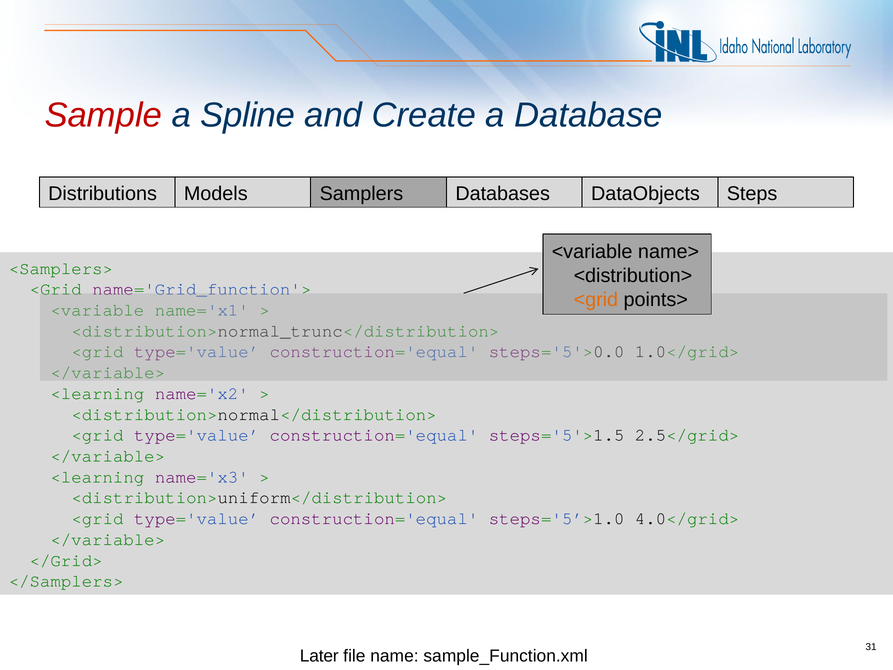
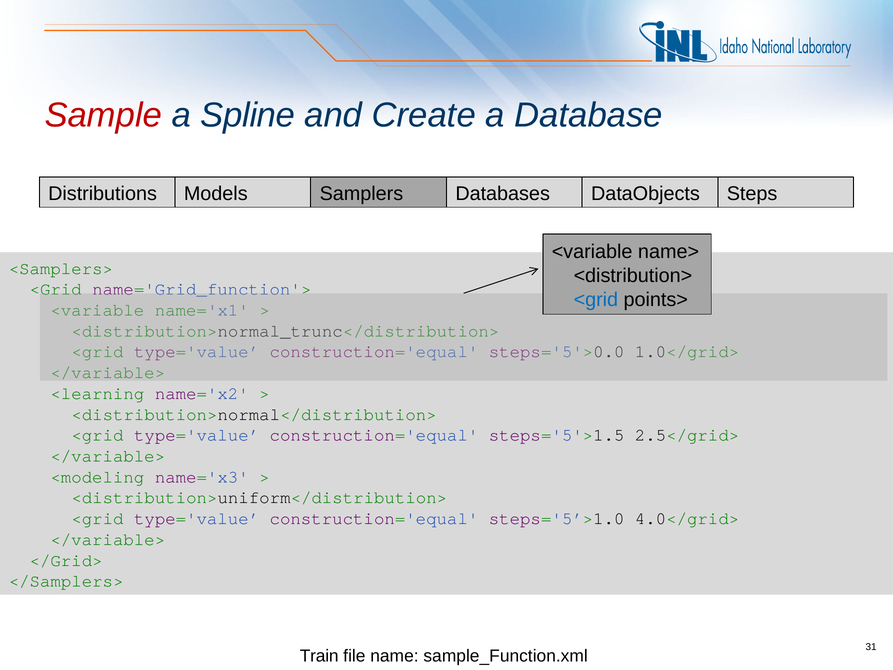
<grid colour: orange -> blue (596, 299)
<learning: <learning -> <modeling (97, 477)
Later: Later -> Train (319, 656)
